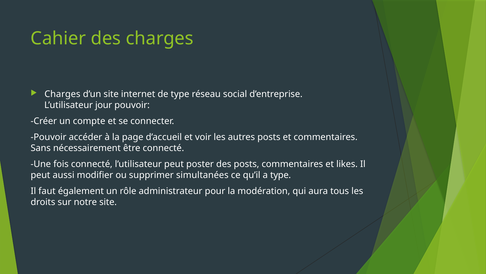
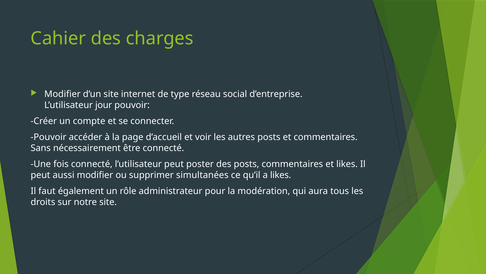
Charges: Charges -> Modifier (62, 94)
a type: type -> likes (281, 175)
